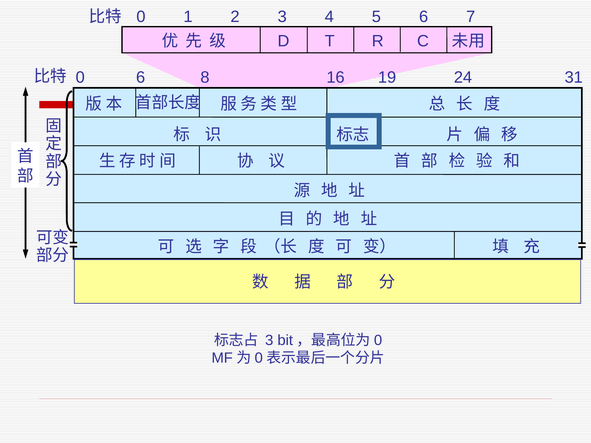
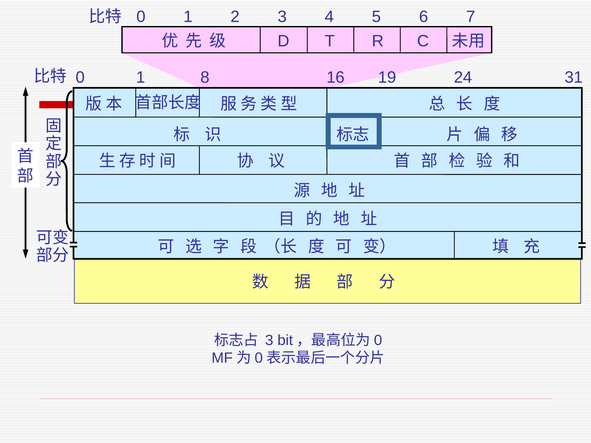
6: 6 -> 1 (141, 77)
